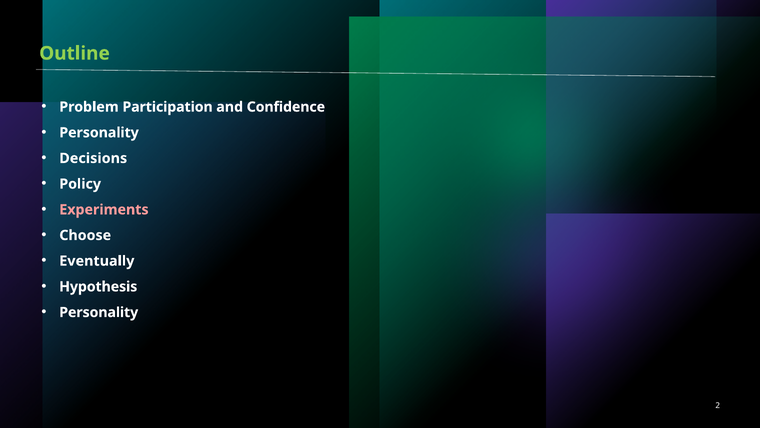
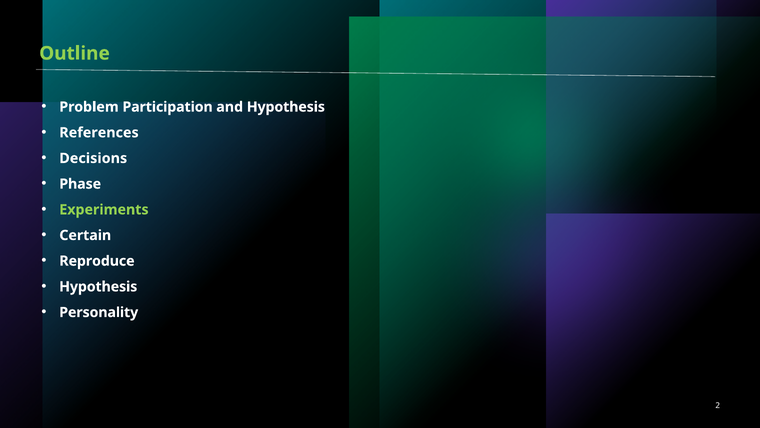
and Confidence: Confidence -> Hypothesis (286, 107)
Personality: Personality -> References (99, 132)
Policy: Policy -> Phase (80, 184)
Experiments colour: pink -> light green (104, 209)
Choose: Choose -> Certain (85, 235)
Eventually: Eventually -> Reproduce (97, 261)
